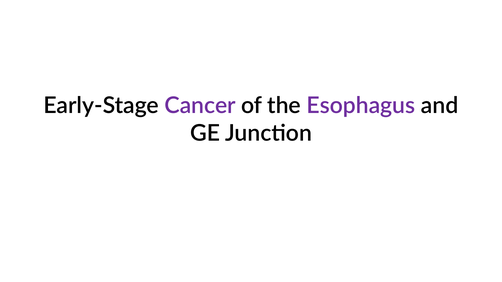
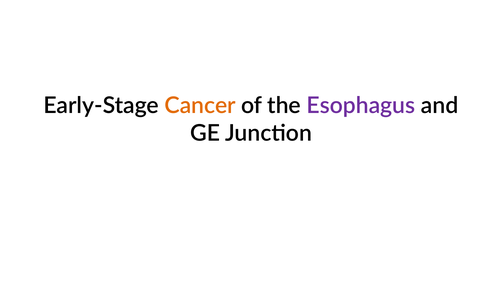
Cancer colour: purple -> orange (200, 106)
